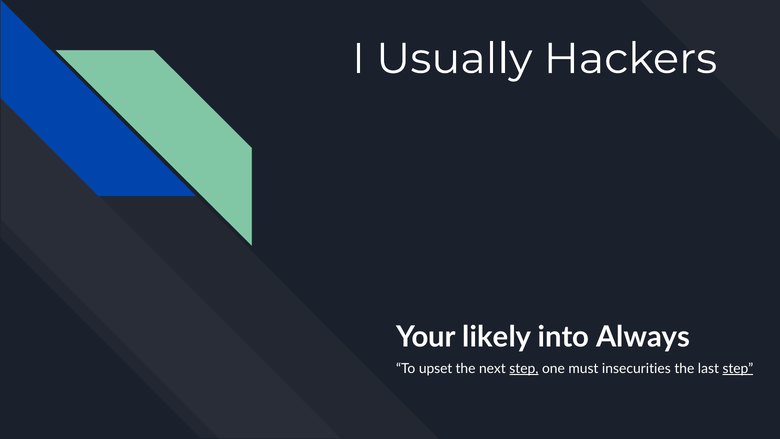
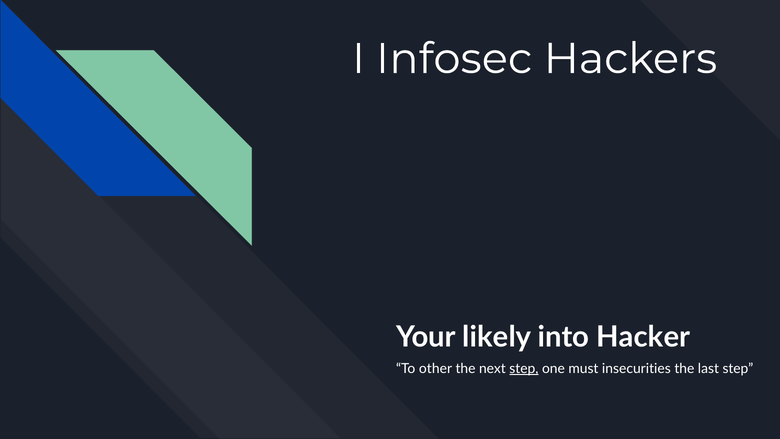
Usually: Usually -> Infosec (454, 59)
Always: Always -> Hacker (643, 337)
upset: upset -> other (436, 368)
step underline: present -> none (738, 368)
